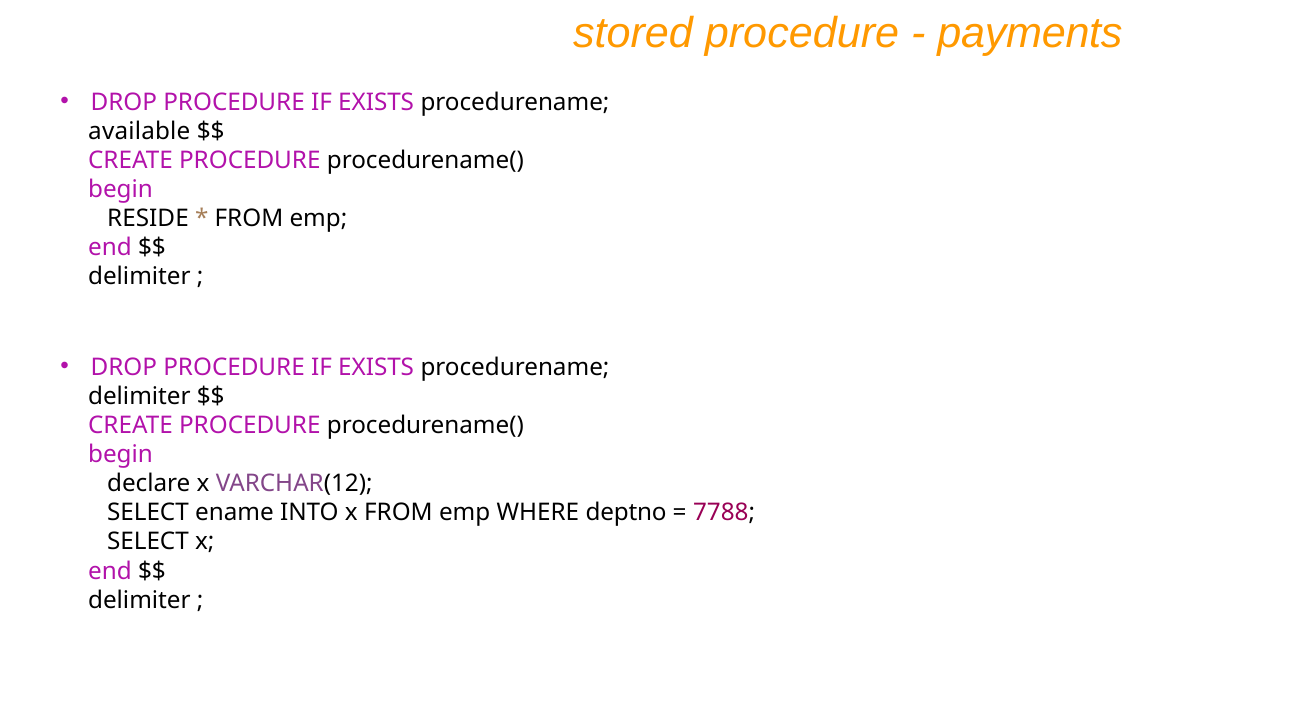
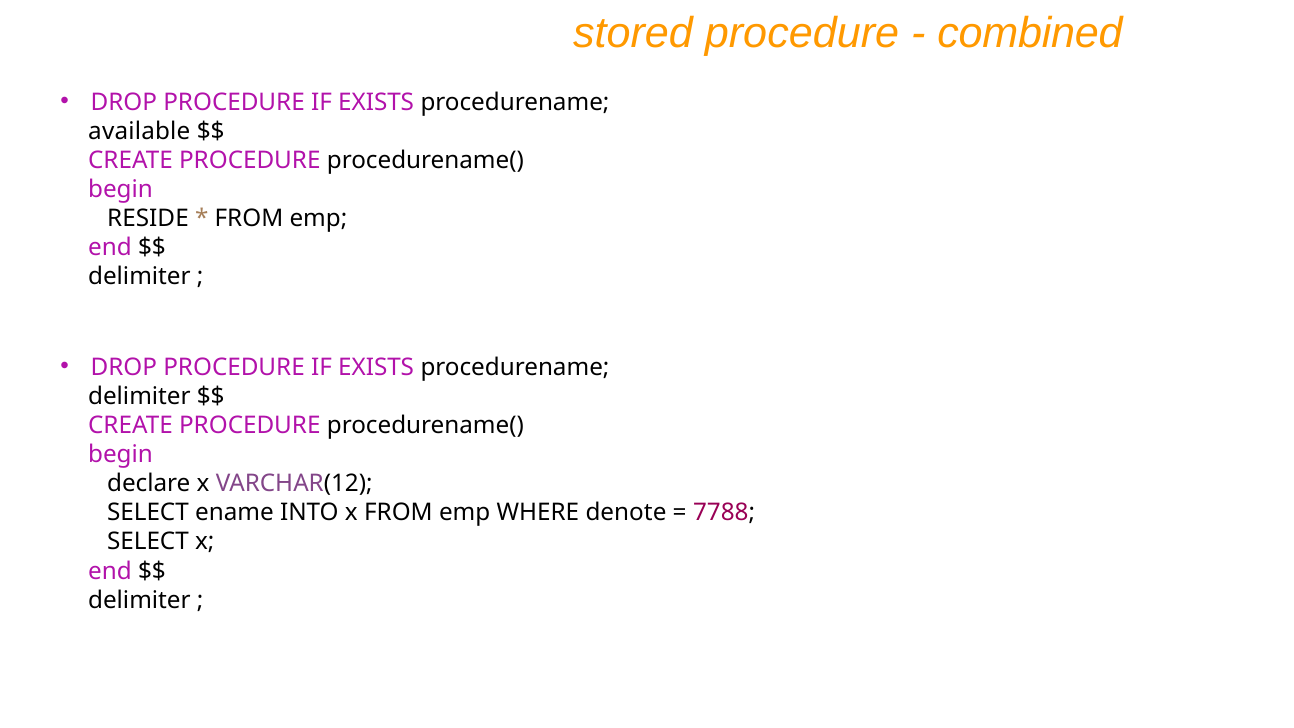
payments: payments -> combined (1030, 34)
deptno: deptno -> denote (626, 513)
